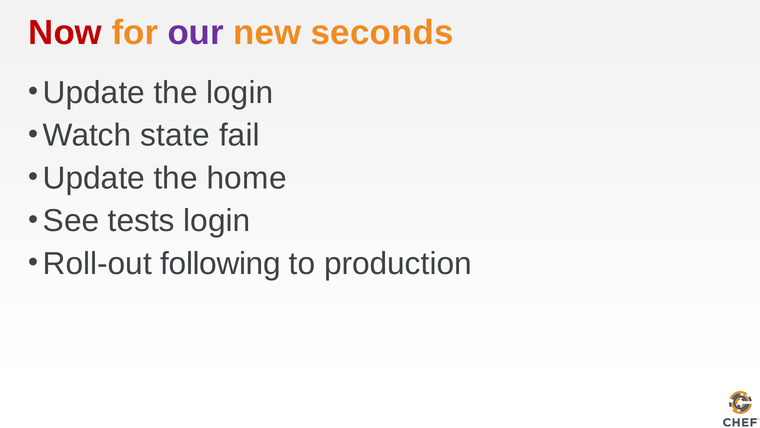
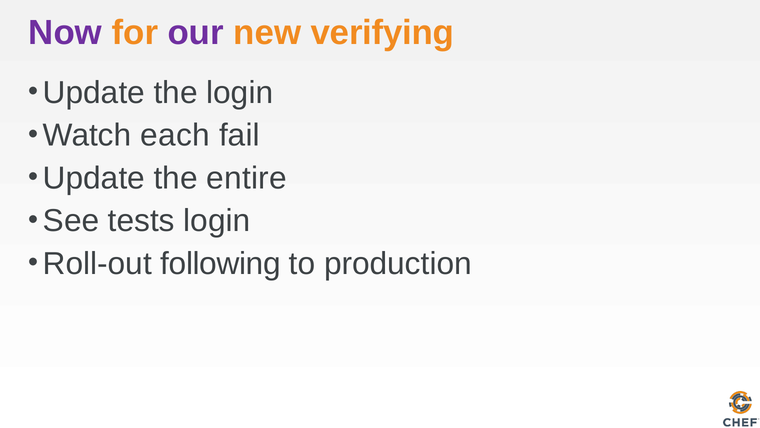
Now colour: red -> purple (65, 33)
seconds: seconds -> verifying (382, 33)
state: state -> each (175, 135)
home: home -> entire (247, 178)
